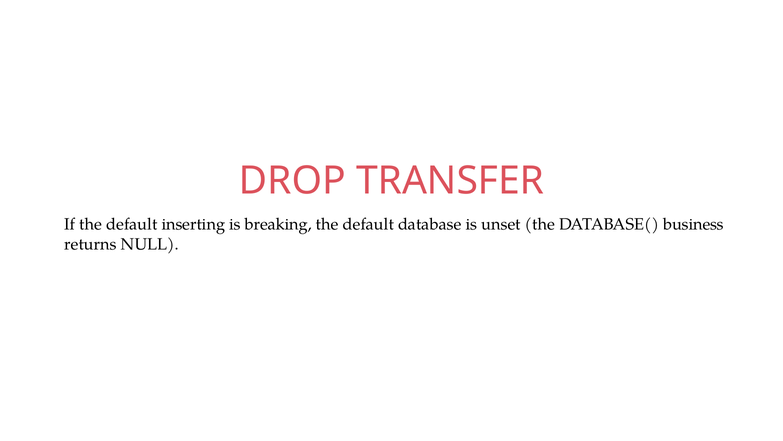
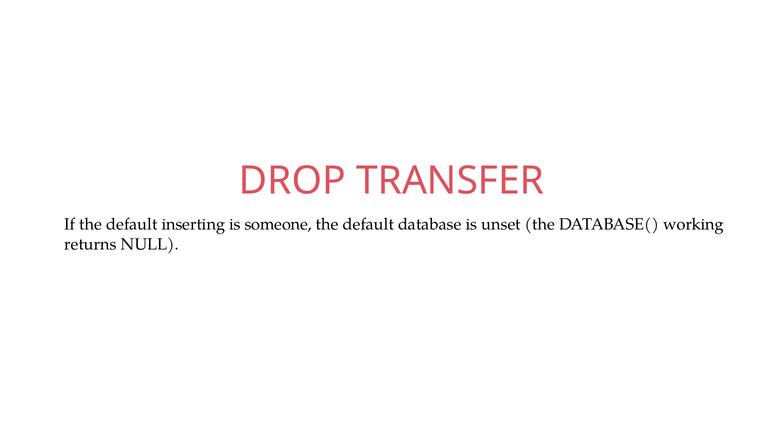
breaking: breaking -> someone (278, 224)
business: business -> working (694, 224)
